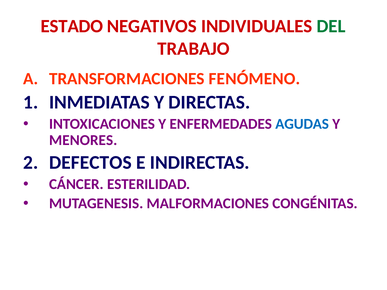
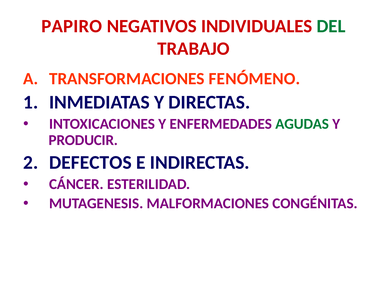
ESTADO: ESTADO -> PAPIRO (72, 26)
AGUDAS colour: blue -> green (302, 124)
MENORES: MENORES -> PRODUCIR (83, 140)
